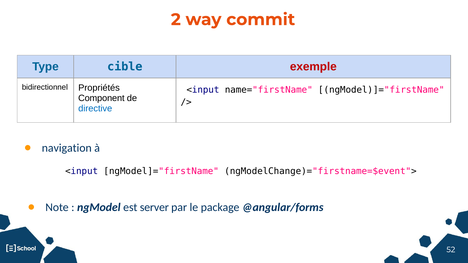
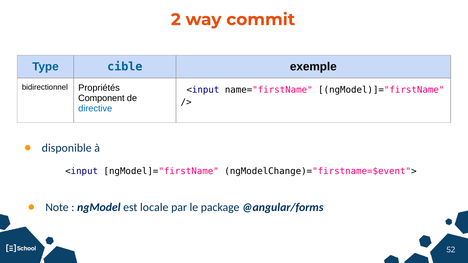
exemple colour: red -> black (313, 67)
navigation: navigation -> disponible (67, 148)
server: server -> locale (154, 208)
